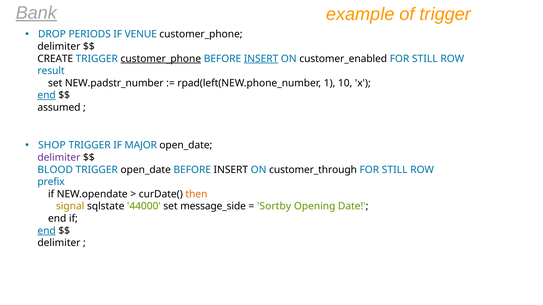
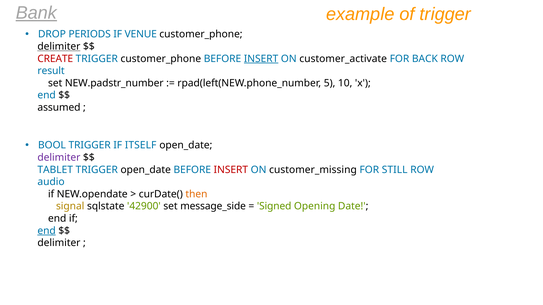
delimiter underline: none -> present (59, 47)
CREATE colour: black -> red (55, 59)
customer_phone underline: present -> none (161, 59)
customer_enabled: customer_enabled -> customer_activate (343, 59)
STILL: STILL -> BACK (425, 59)
1: 1 -> 5 (330, 83)
end underline: present -> none (47, 95)
SHOP: SHOP -> BOOL (52, 145)
MAJOR: MAJOR -> ITSELF (141, 145)
BLOOD: BLOOD -> TABLET (55, 170)
INSERT colour: black -> red (231, 170)
customer_through: customer_through -> customer_missing (313, 170)
prefix: prefix -> audio (51, 182)
44000: 44000 -> 42900 (144, 207)
Sortby: Sortby -> Signed (274, 207)
